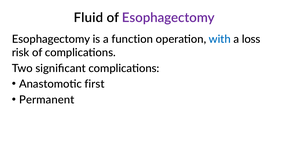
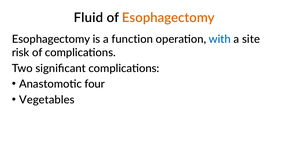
Esophagectomy colour: purple -> orange (168, 18)
loss: loss -> site (251, 39)
first: first -> four (95, 84)
Permanent: Permanent -> Vegetables (47, 100)
